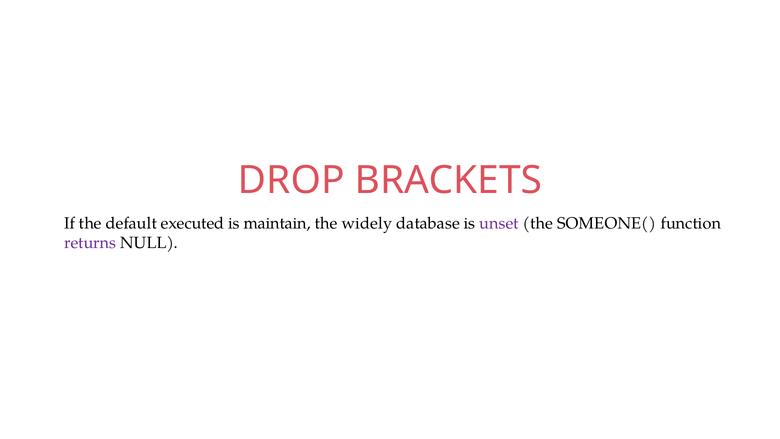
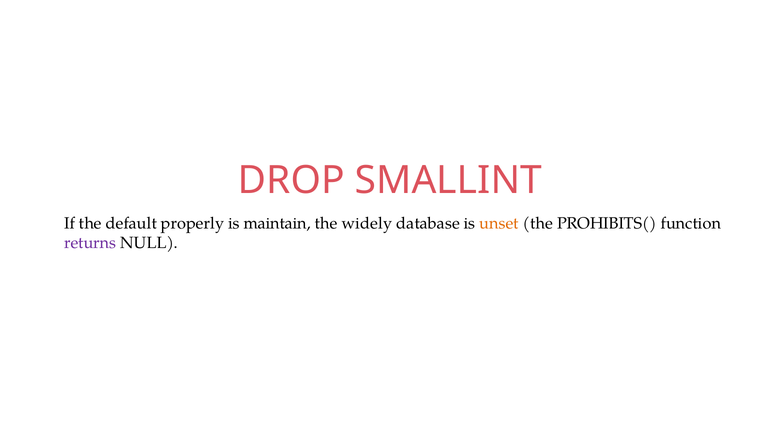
BRACKETS: BRACKETS -> SMALLINT (448, 180)
executed: executed -> properly (193, 223)
unset colour: purple -> orange (499, 223)
SOMEONE(: SOMEONE( -> PROHIBITS( (607, 223)
